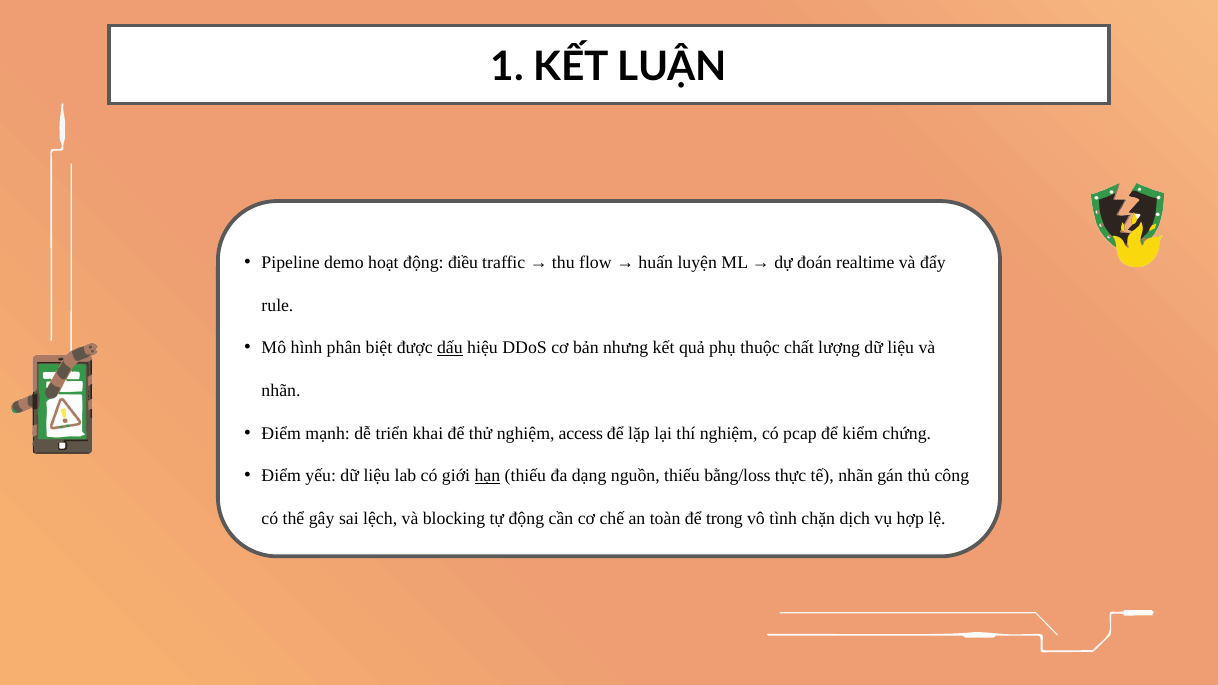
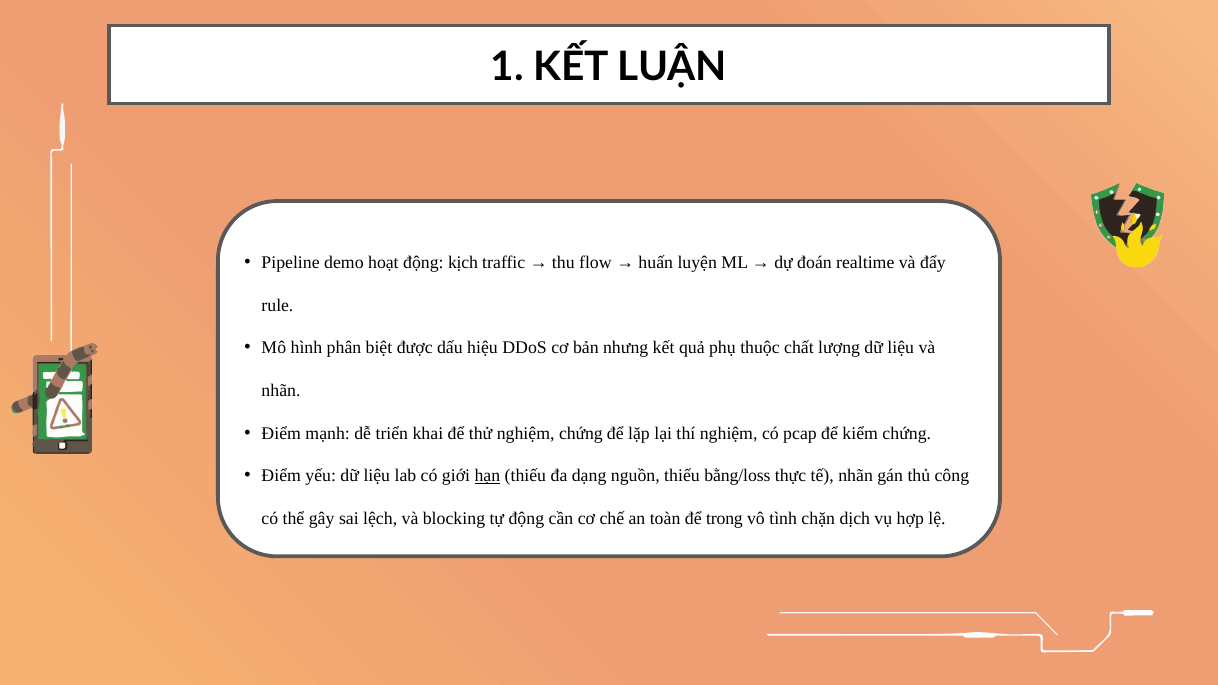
điều: điều -> kịch (463, 263)
dấu underline: present -> none (450, 348)
nghiệm access: access -> chứng (581, 433)
